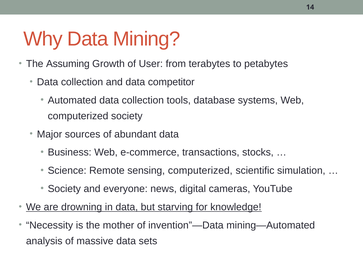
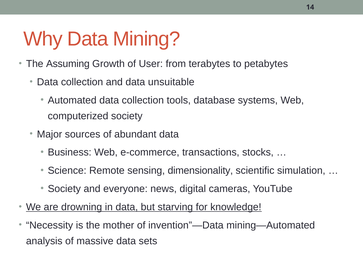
competitor: competitor -> unsuitable (171, 82)
sensing computerized: computerized -> dimensionality (200, 170)
